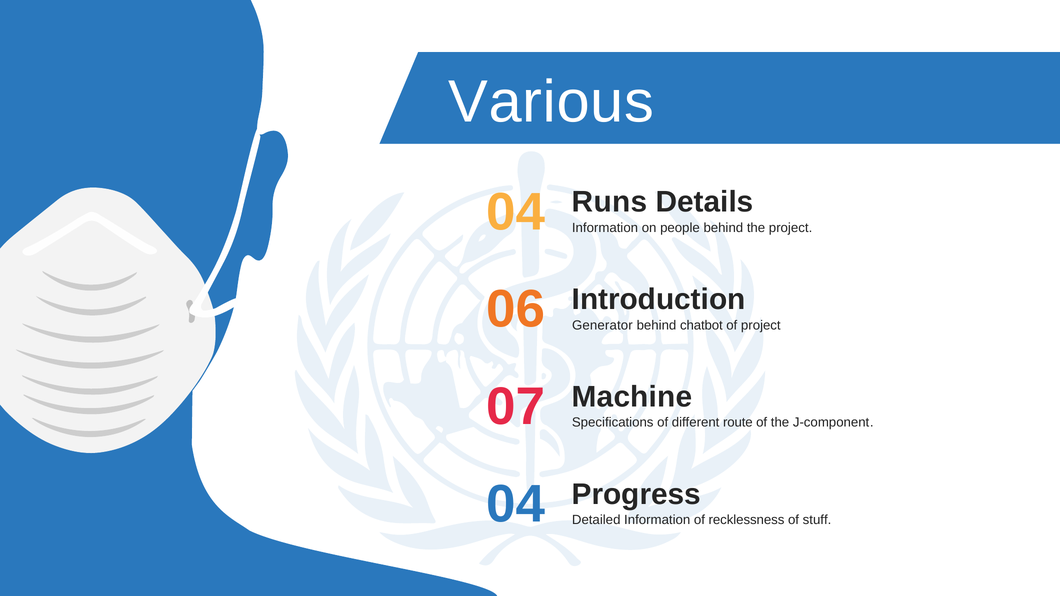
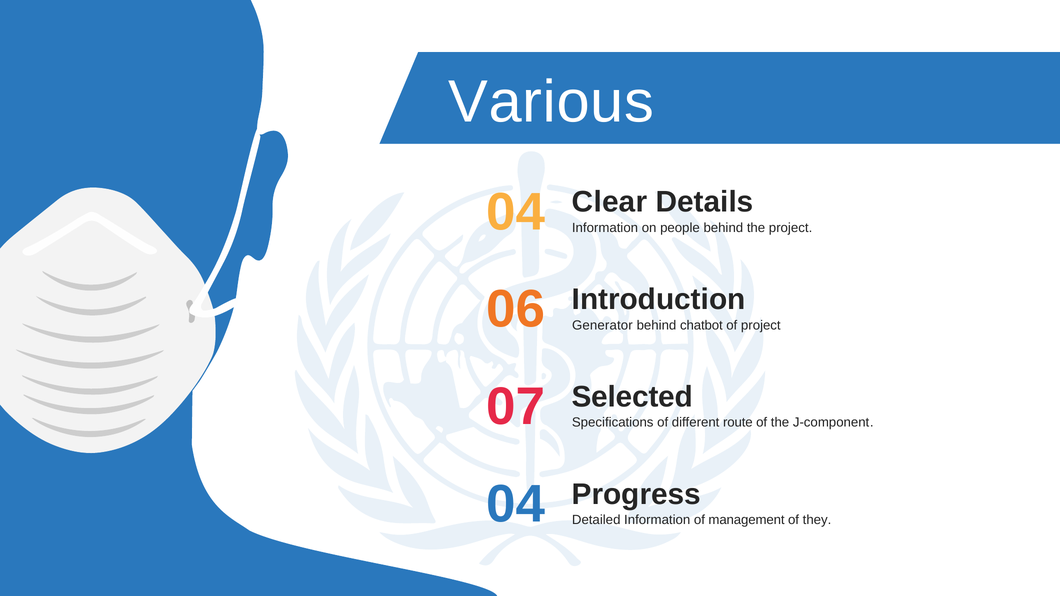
Runs: Runs -> Clear (610, 202)
Machine: Machine -> Selected (632, 397)
recklessness: recklessness -> management (747, 520)
stuff: stuff -> they (817, 520)
